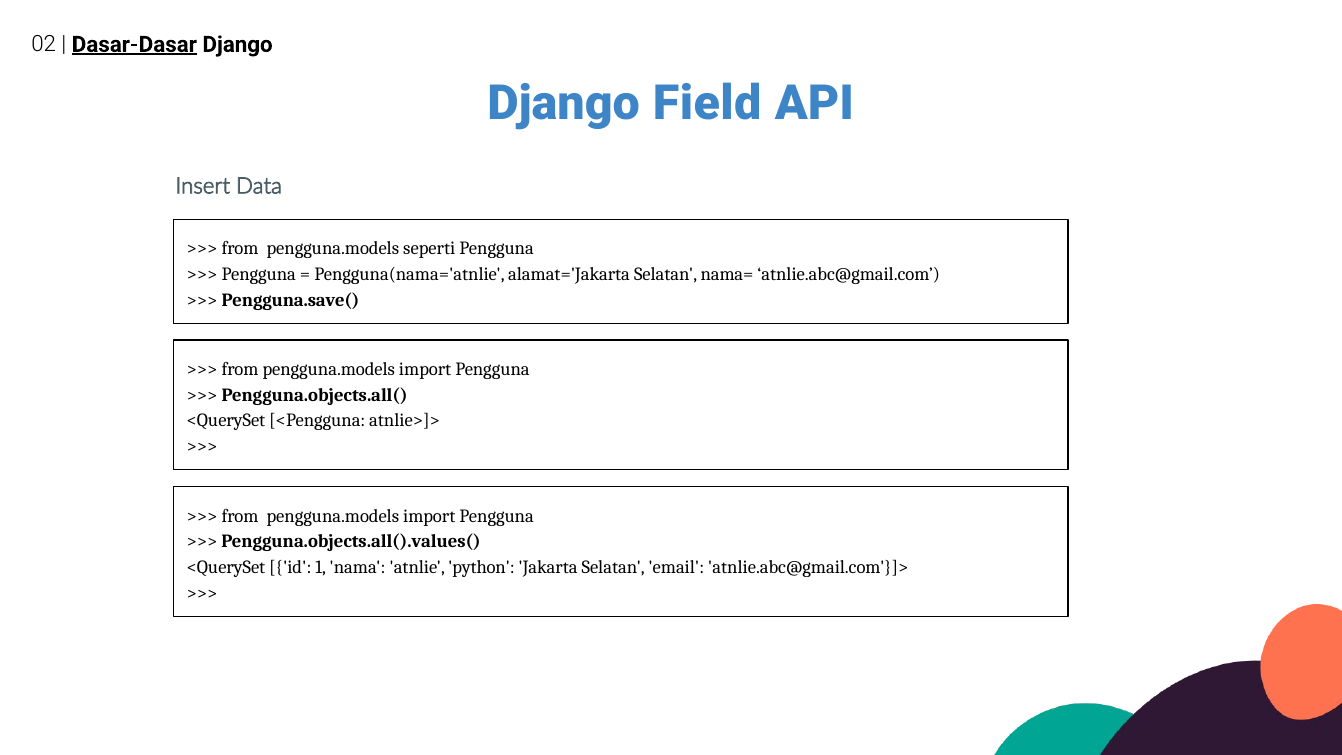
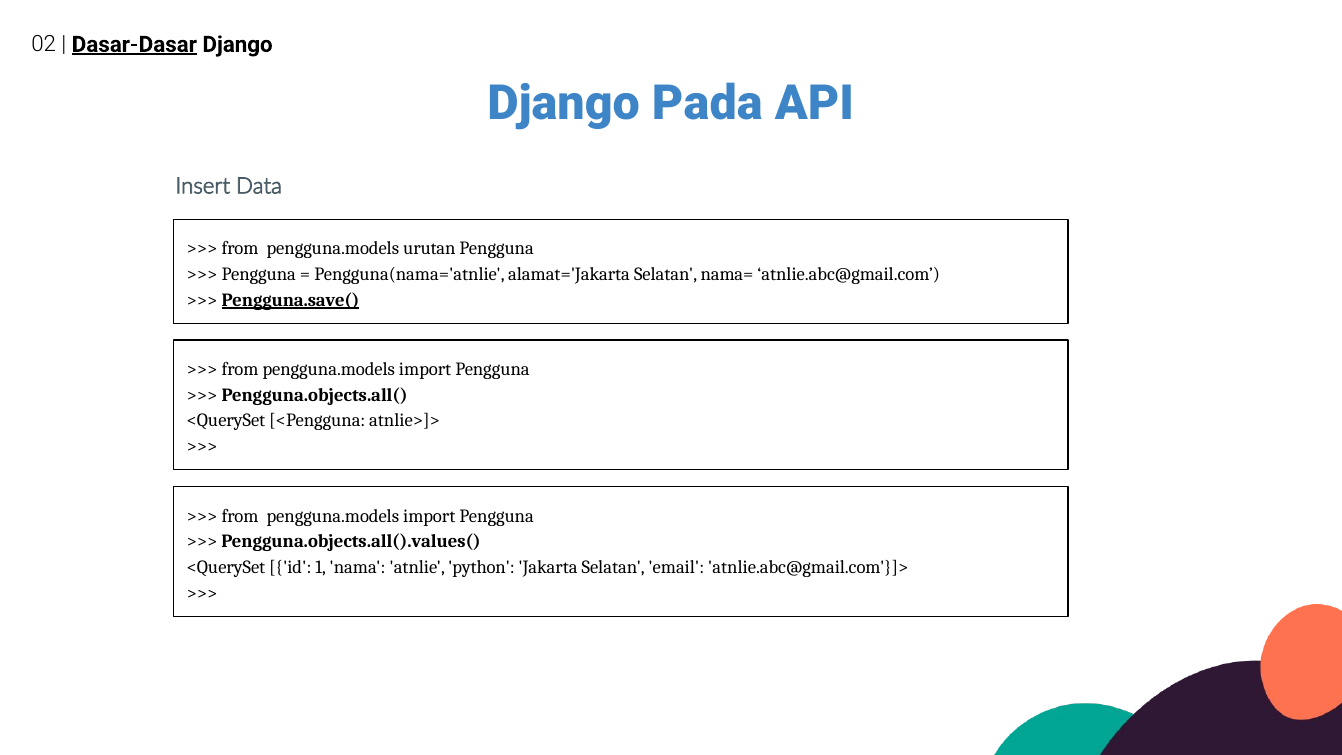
Field: Field -> Pada (707, 103)
seperti: seperti -> urutan (429, 248)
Pengguna.save( underline: none -> present (291, 300)
